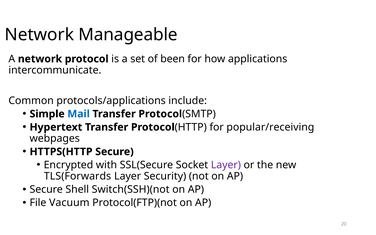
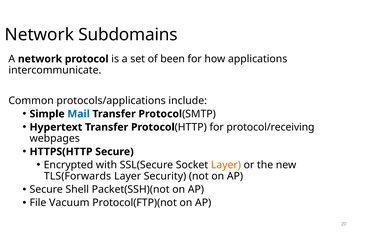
Manageable: Manageable -> Subdomains (128, 35)
popular/receiving: popular/receiving -> protocol/receiving (270, 127)
Layer colour: purple -> orange (226, 165)
Switch(SSH)(not: Switch(SSH)(not -> Packet(SSH)(not (131, 189)
